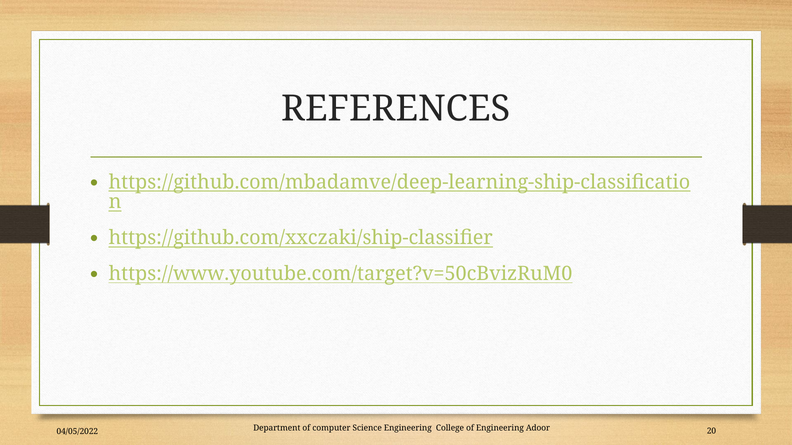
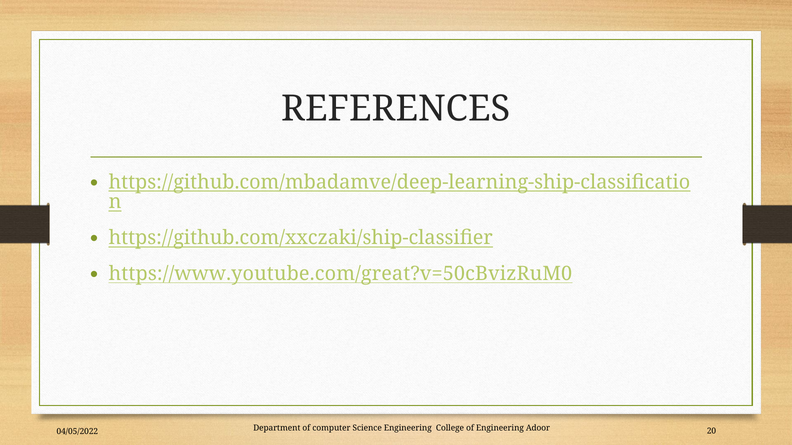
https://www.youtube.com/target?v=50cBvizRuM0: https://www.youtube.com/target?v=50cBvizRuM0 -> https://www.youtube.com/great?v=50cBvizRuM0 (340, 274)
